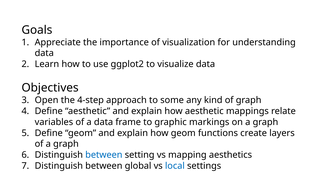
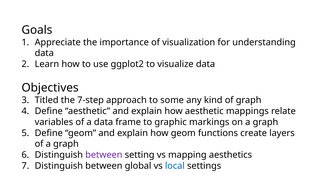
Open: Open -> Titled (47, 100)
4-step: 4-step -> 7-step (91, 100)
between colour: blue -> purple (104, 155)
